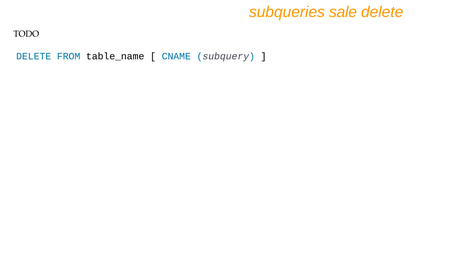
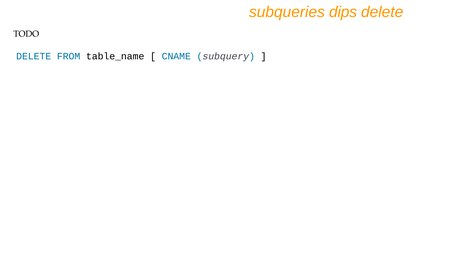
sale: sale -> dips (343, 12)
